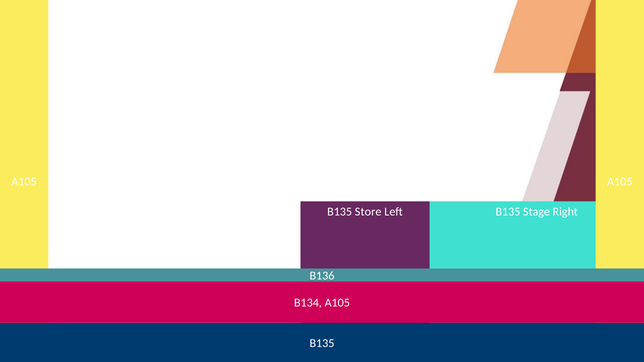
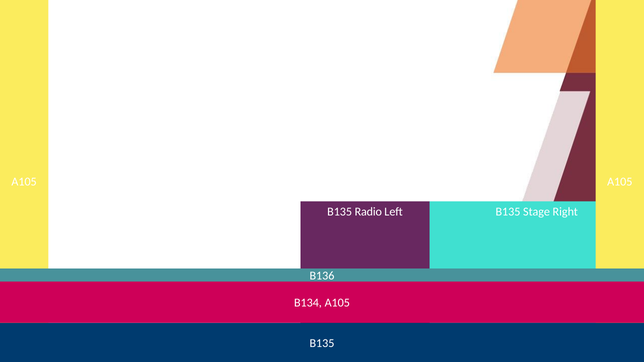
Store: Store -> Radio (368, 212)
